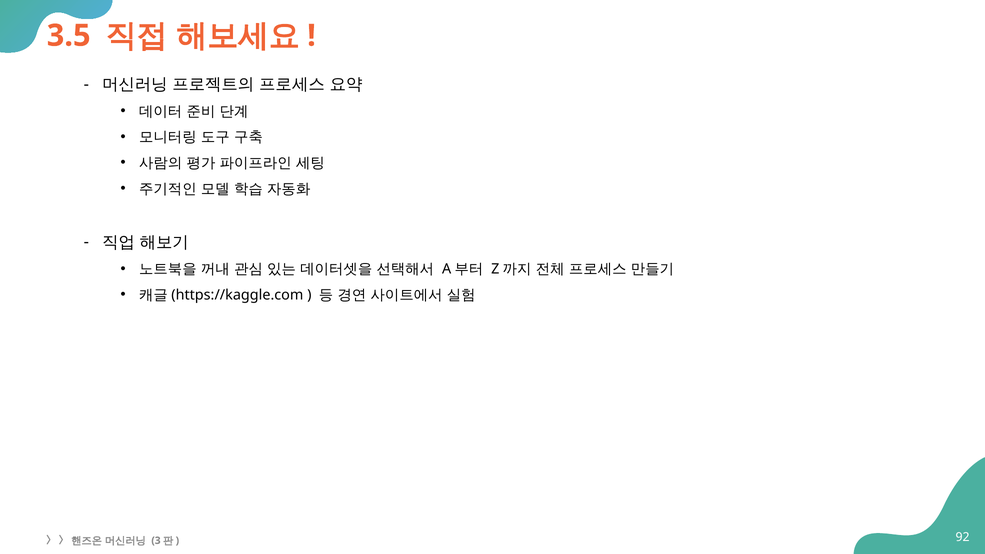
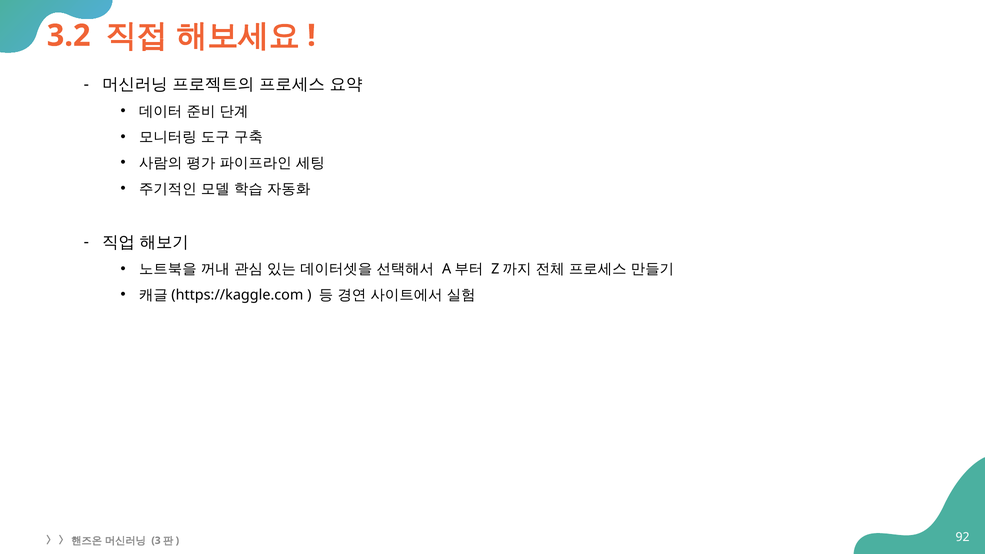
3.5: 3.5 -> 3.2 (69, 36)
